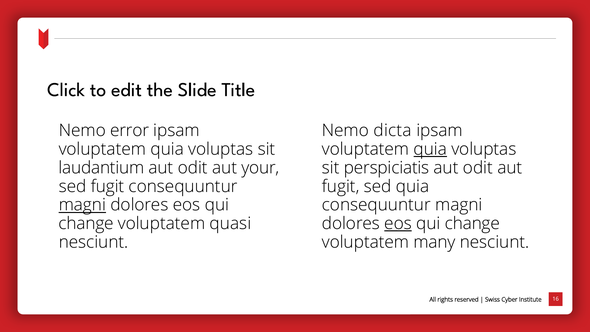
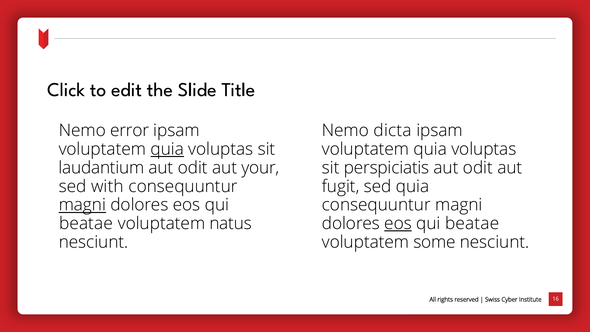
quia underline: none -> present (167, 149)
quia underline: present -> none (430, 149)
sed fugit: fugit -> with (107, 186)
change: change -> beatae (86, 223)
quasi: quasi -> natus (231, 223)
change: change -> beatae (472, 223)
many: many -> some (435, 242)
